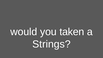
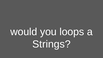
taken: taken -> loops (72, 32)
